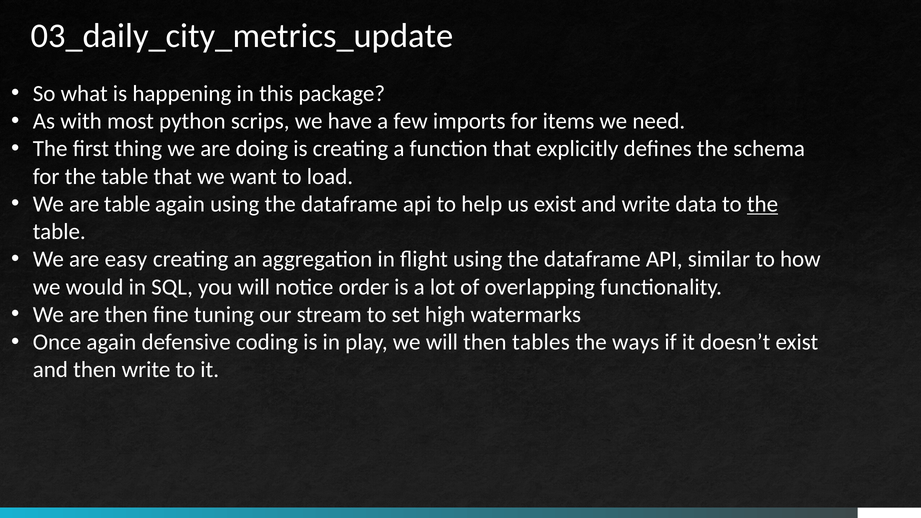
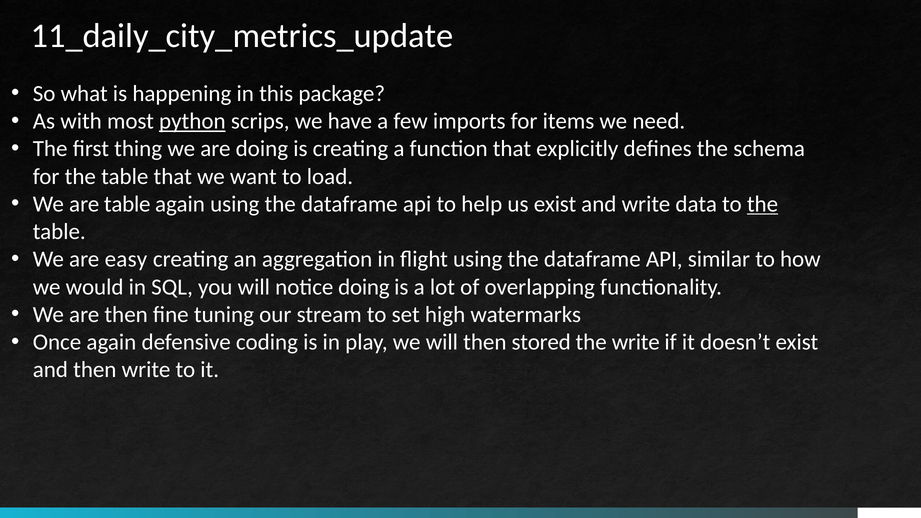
03_daily_city_metrics_update: 03_daily_city_metrics_update -> 11_daily_city_metrics_update (242, 36)
python underline: none -> present (192, 121)
notice order: order -> doing (364, 287)
tables: tables -> stored (541, 342)
the ways: ways -> write (636, 342)
